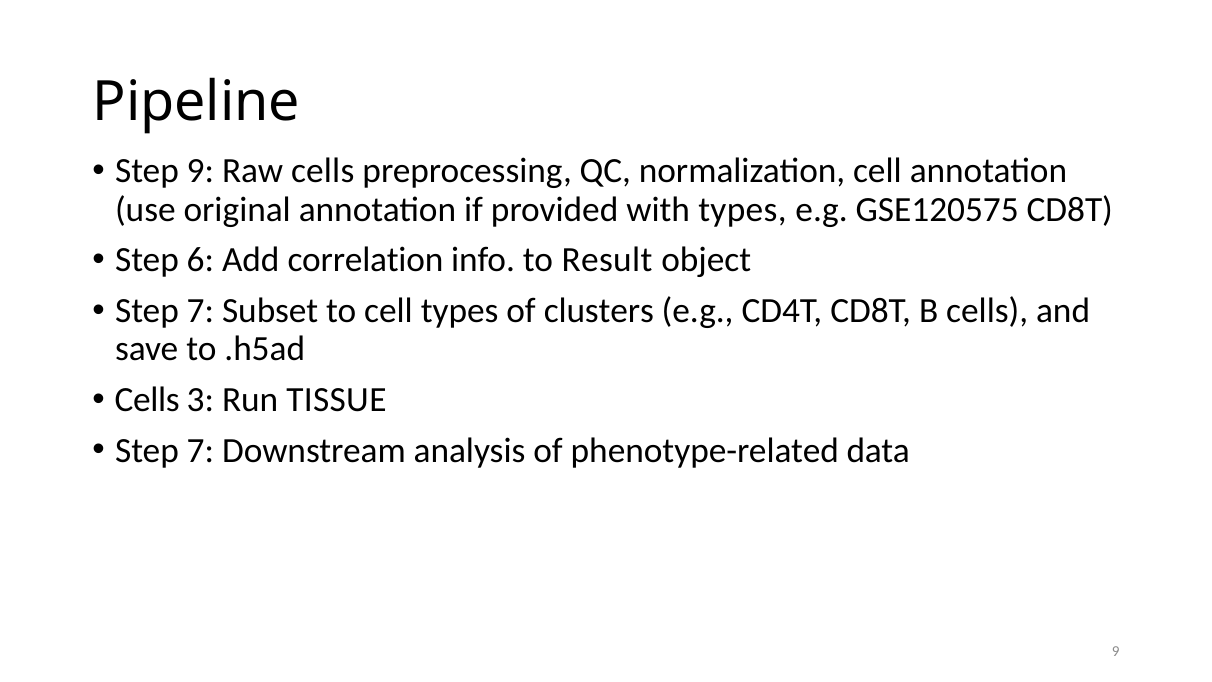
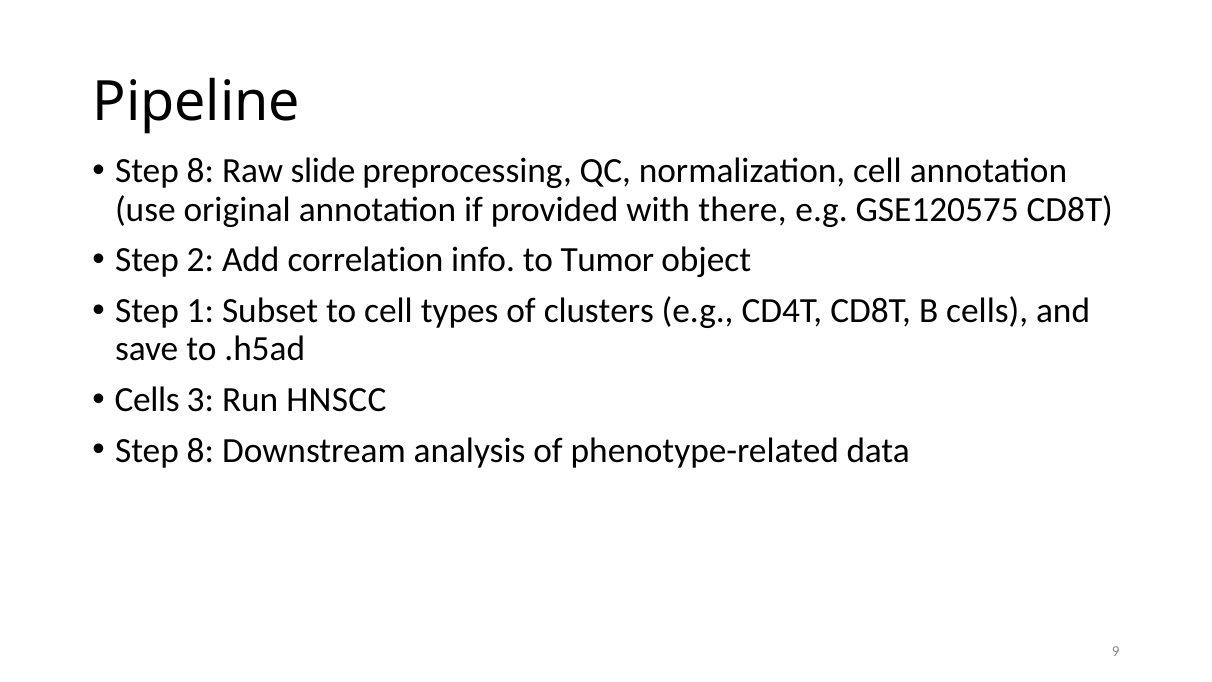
9: 9 -> 8 (200, 171)
Raw cells: cells -> slide (323, 171)
with types: types -> there (742, 209)
6: 6 -> 2 (200, 260)
Result: Result -> Tumor (607, 260)
7: 7 -> 1 (200, 311)
TISSUE: TISSUE -> HNSCC (336, 400)
7: 7 -> 8 (200, 450)
